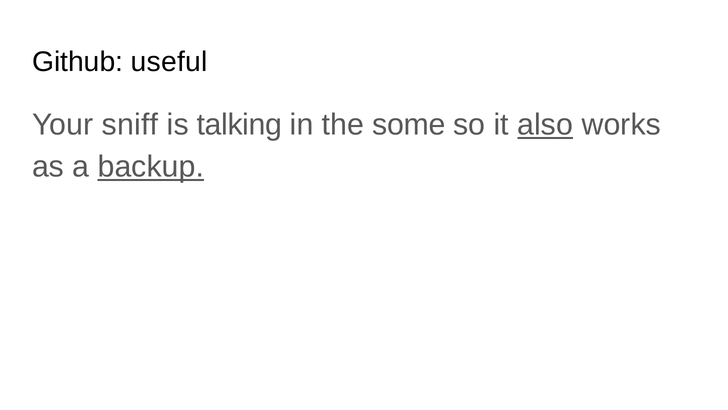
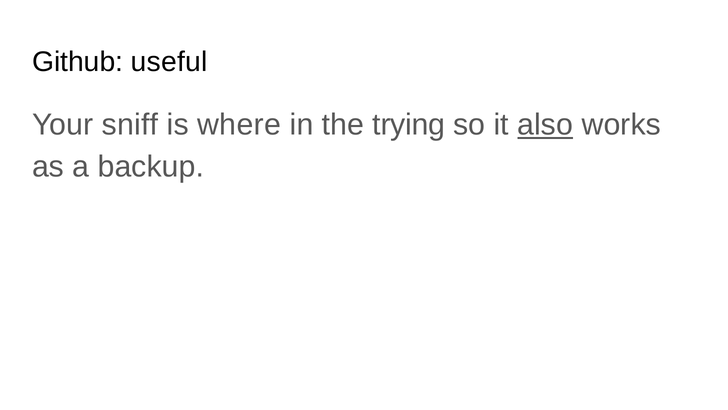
talking: talking -> where (239, 125)
some: some -> trying (409, 125)
backup underline: present -> none (151, 167)
